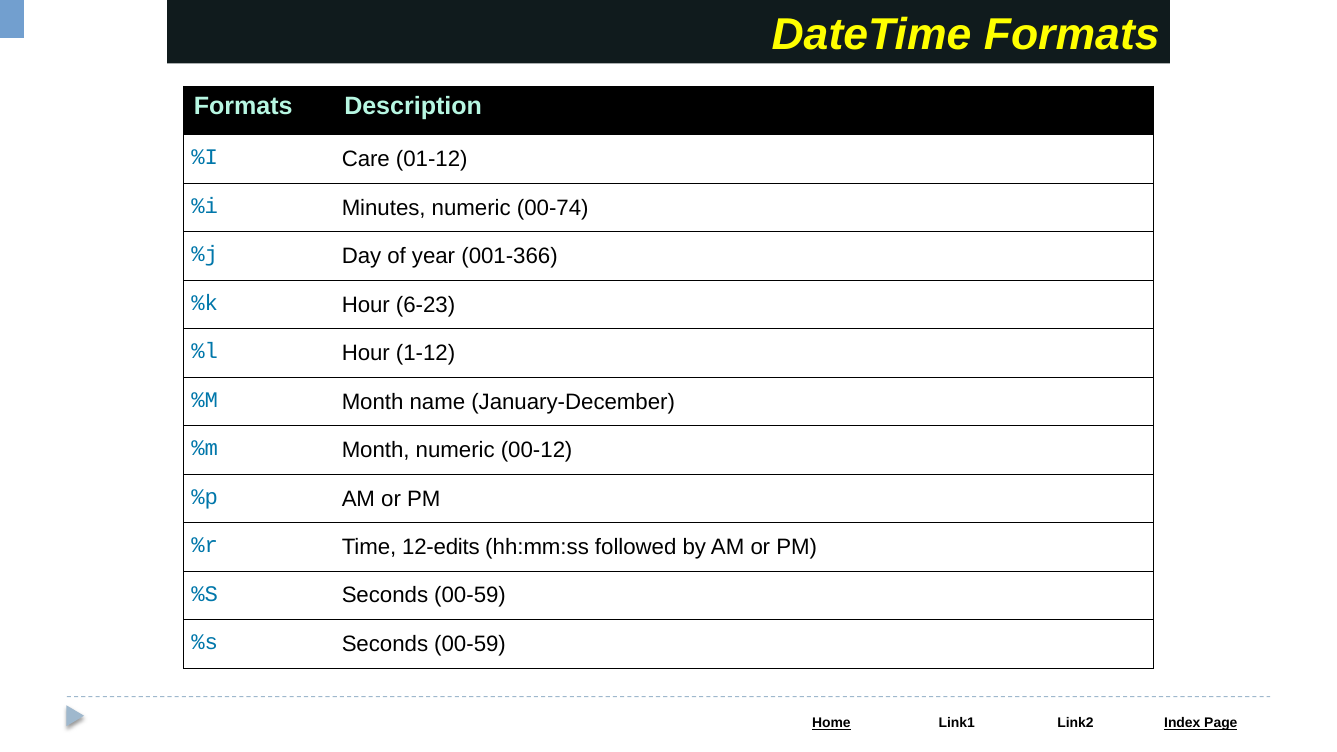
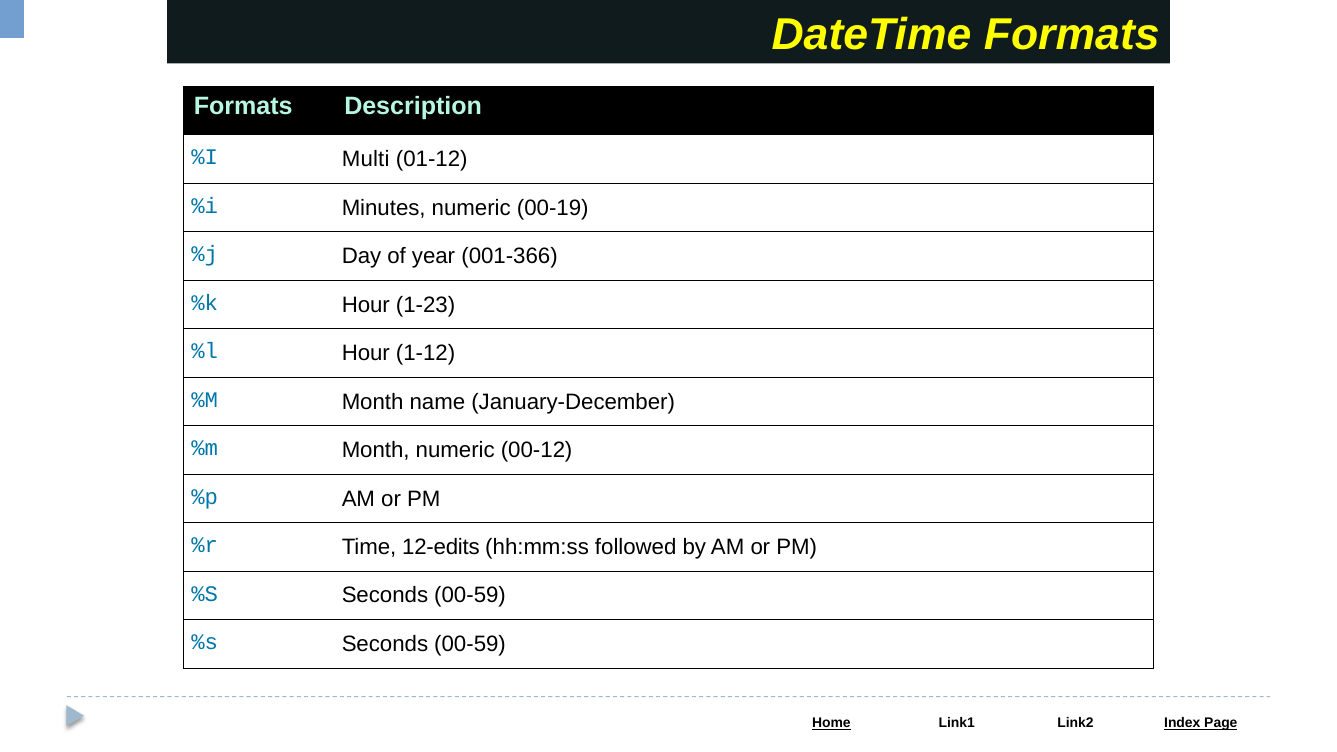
Care: Care -> Multi (366, 159)
00-74: 00-74 -> 00-19 (553, 208)
6-23: 6-23 -> 1-23 (426, 305)
